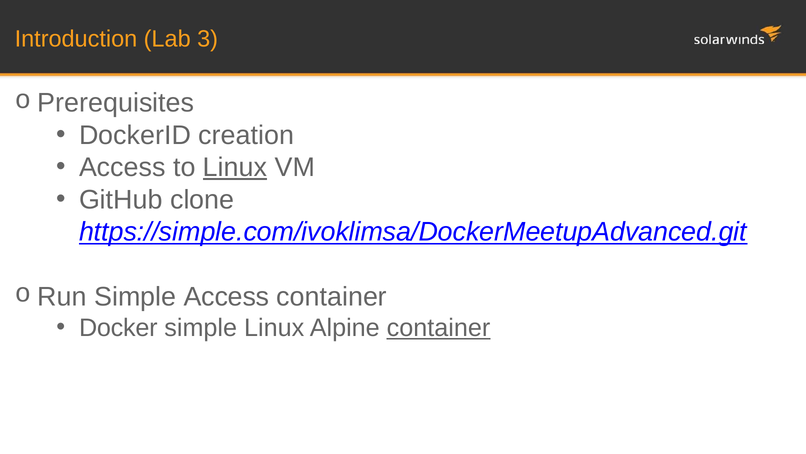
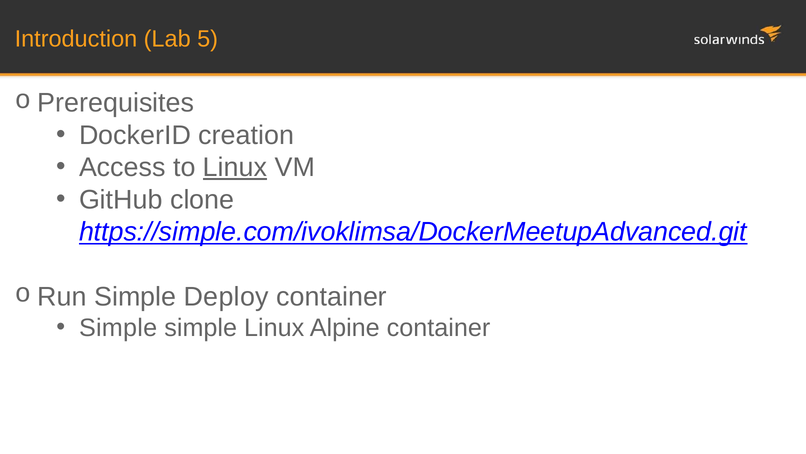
3: 3 -> 5 (208, 39)
Simple Access: Access -> Deploy (226, 296)
Docker: Docker -> Simple (118, 327)
container underline: present -> none (439, 327)
